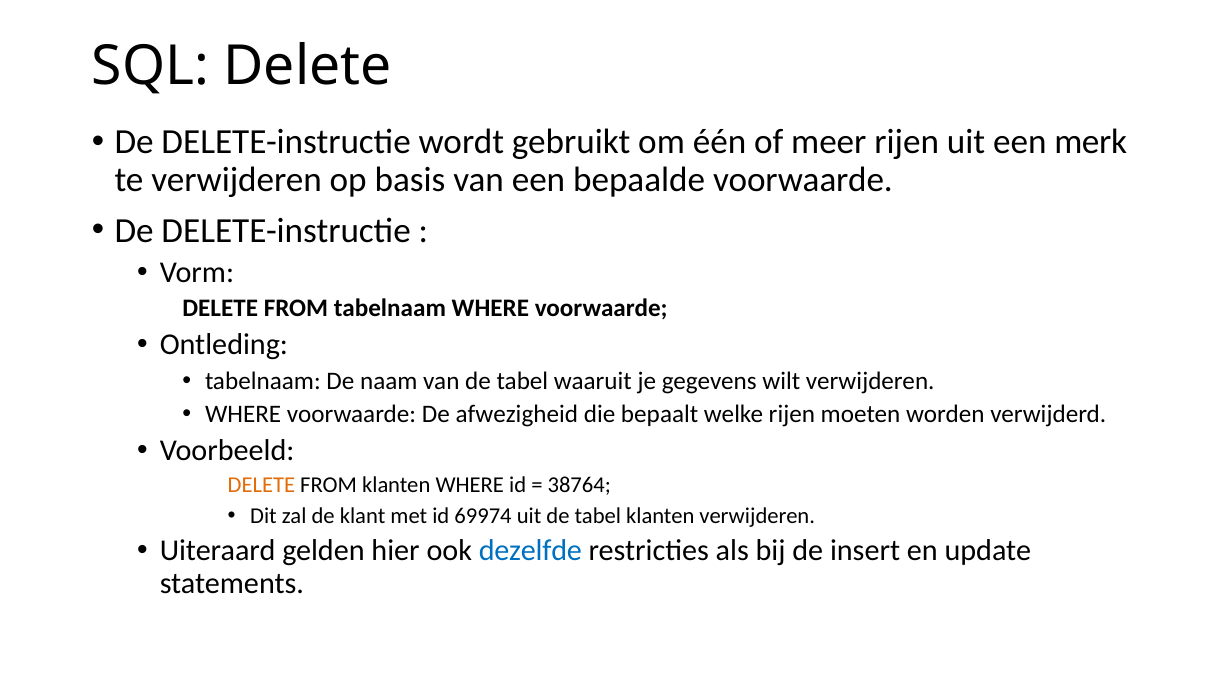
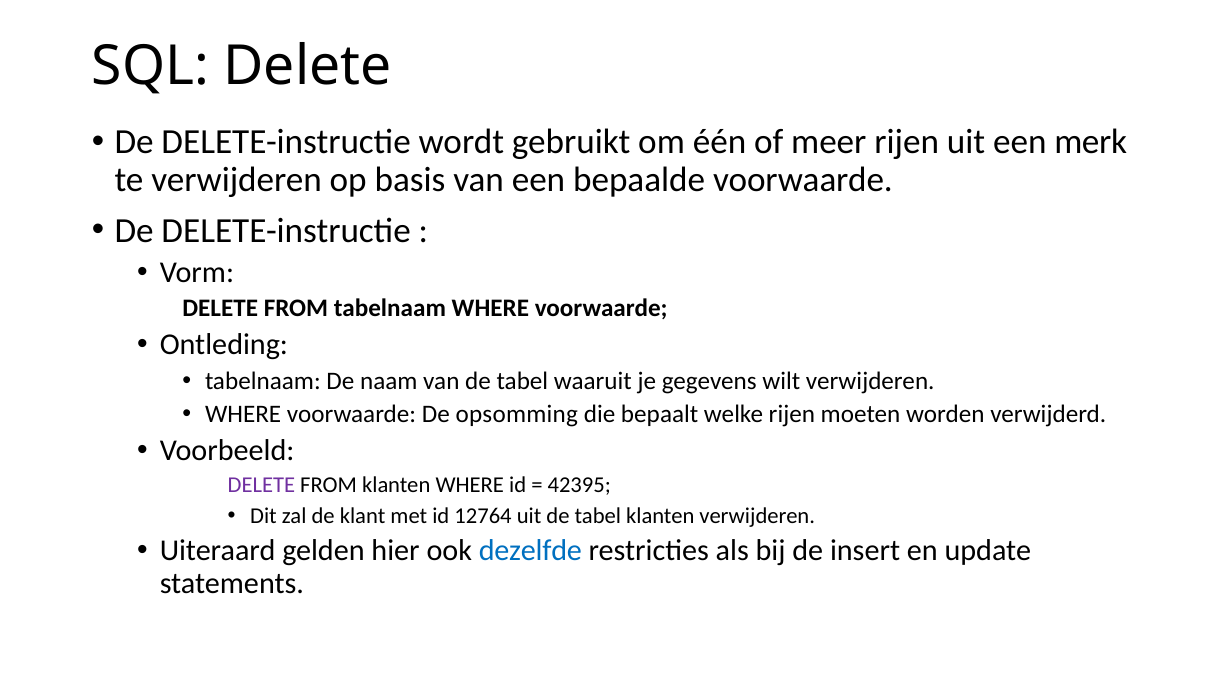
afwezigheid: afwezigheid -> opsomming (517, 414)
DELETE colour: orange -> purple (261, 485)
38764: 38764 -> 42395 (579, 485)
69974: 69974 -> 12764 (483, 516)
